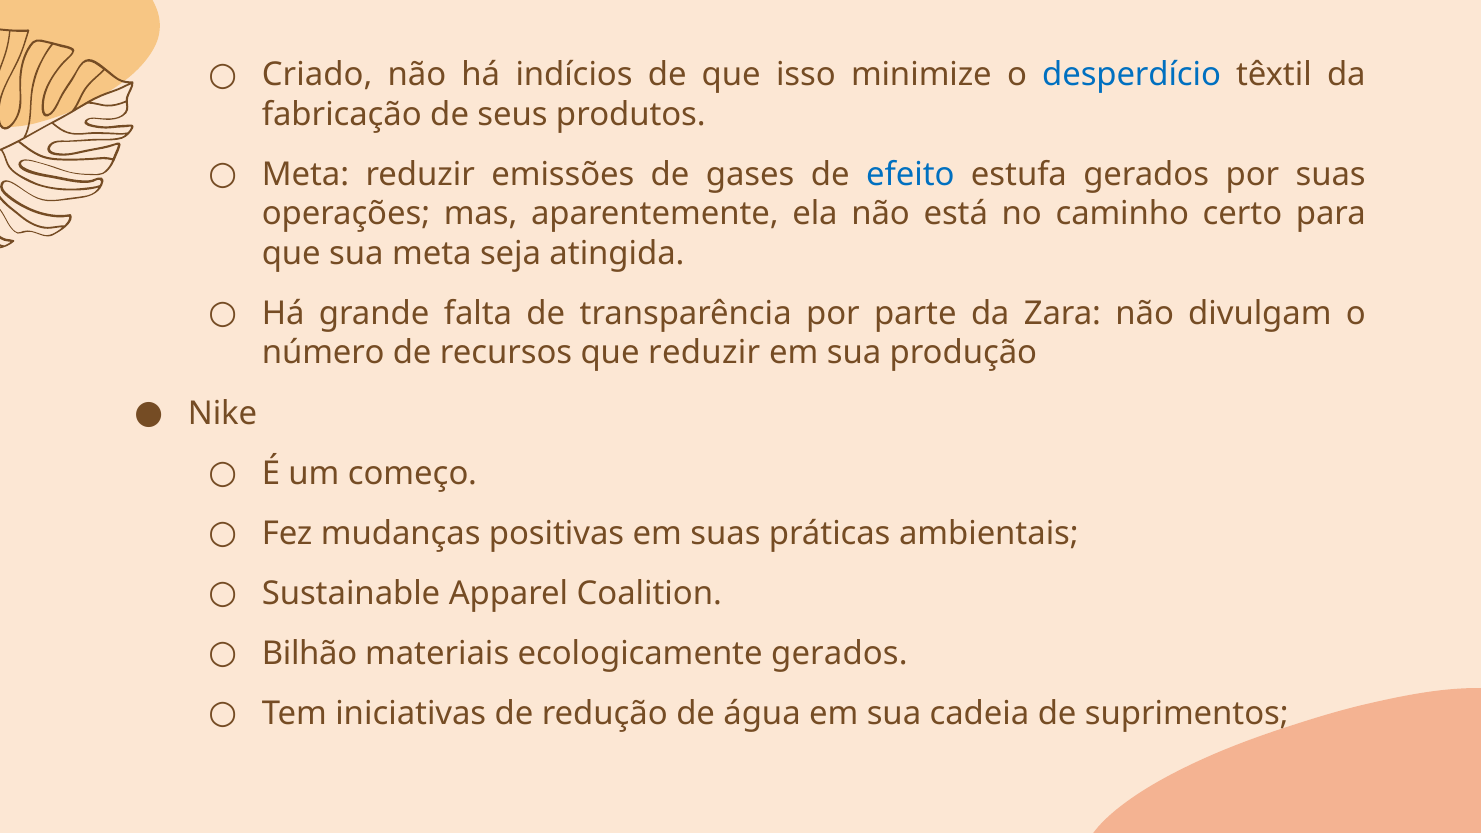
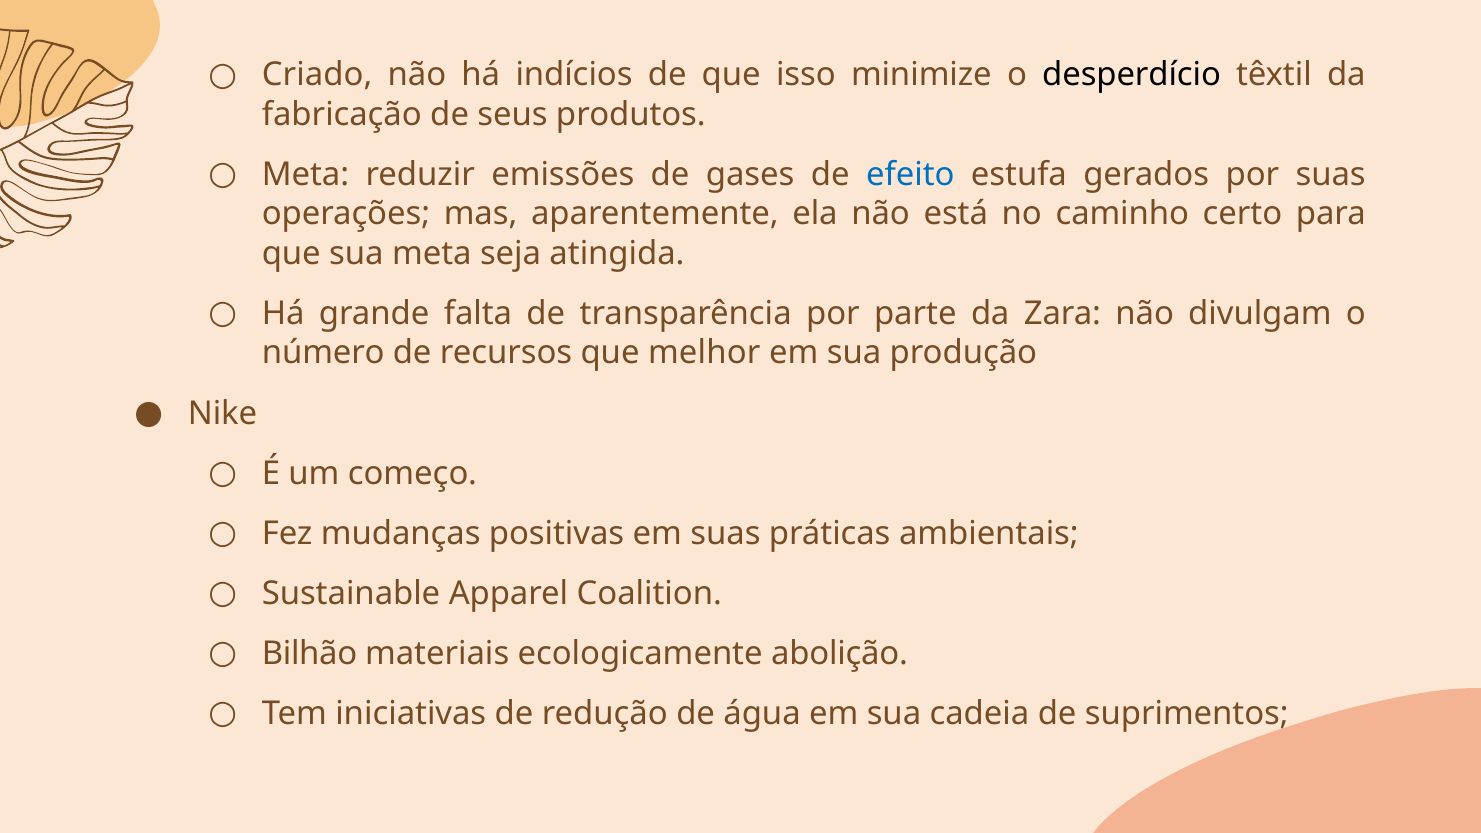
desperdício colour: blue -> black (1132, 75)
que reduzir: reduzir -> melhor (704, 353)
ecologicamente gerados: gerados -> abolição (840, 653)
